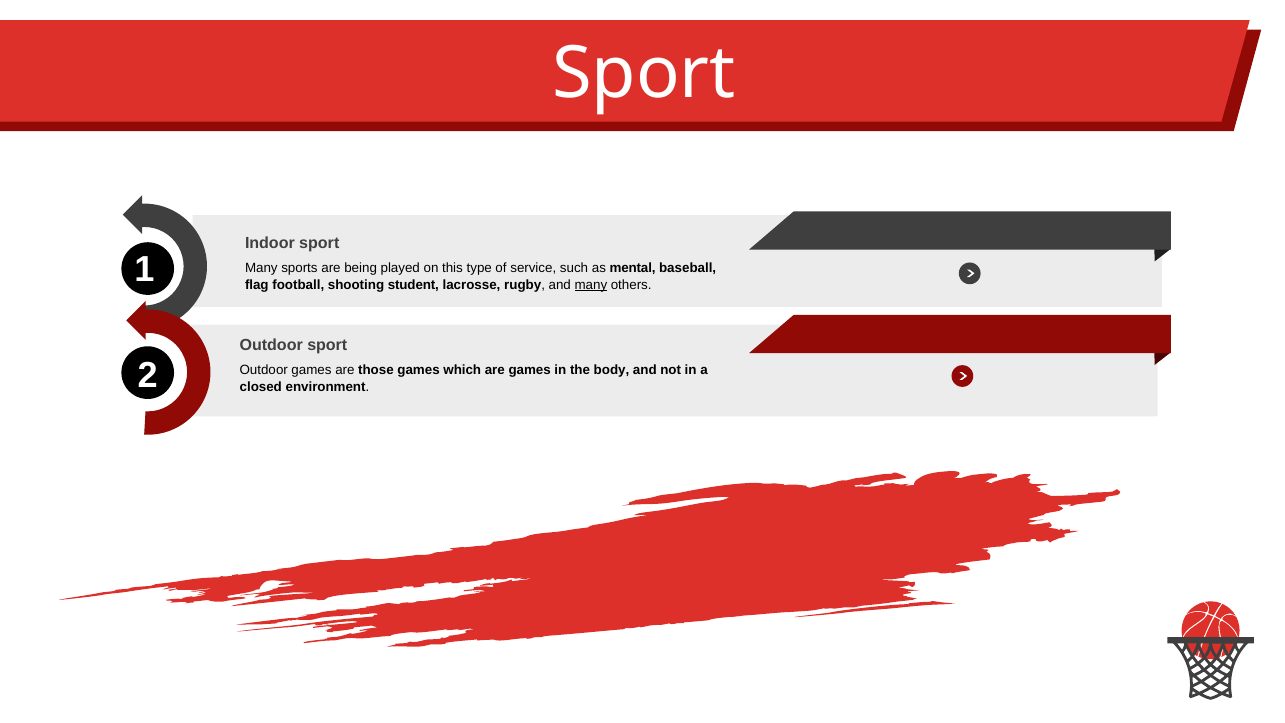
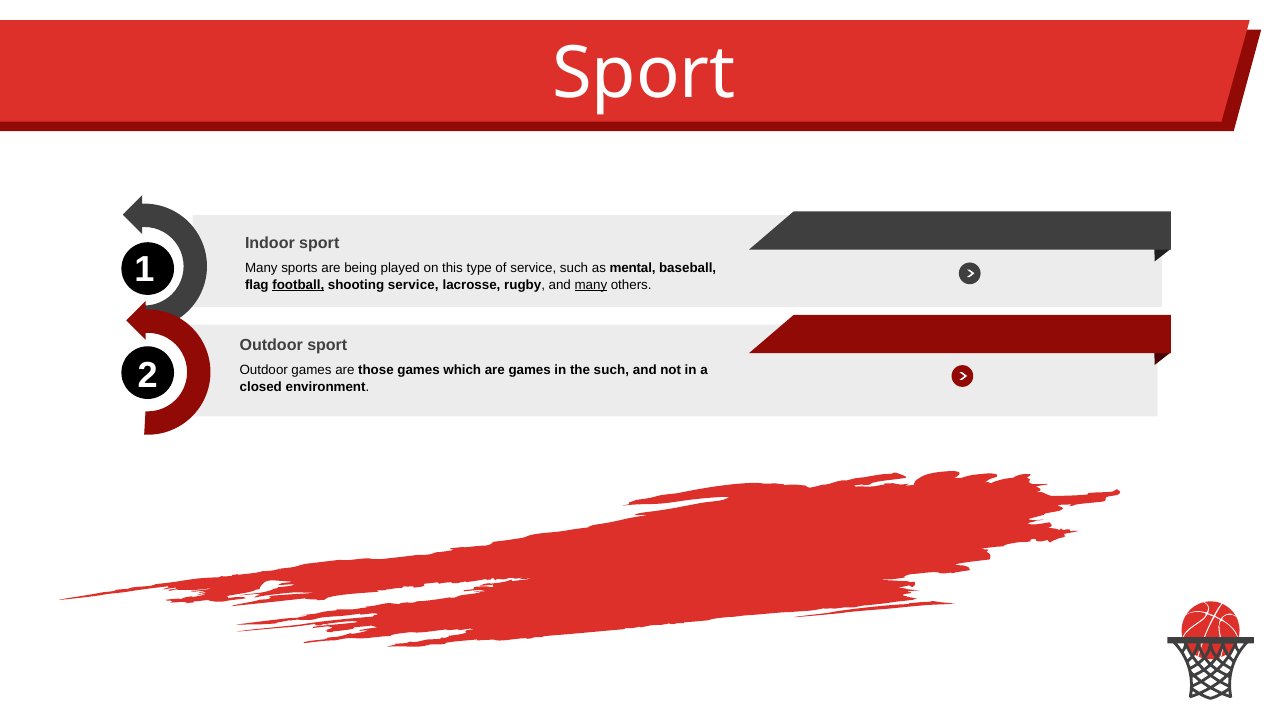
football underline: none -> present (298, 285)
shooting student: student -> service (413, 285)
the body: body -> such (611, 370)
